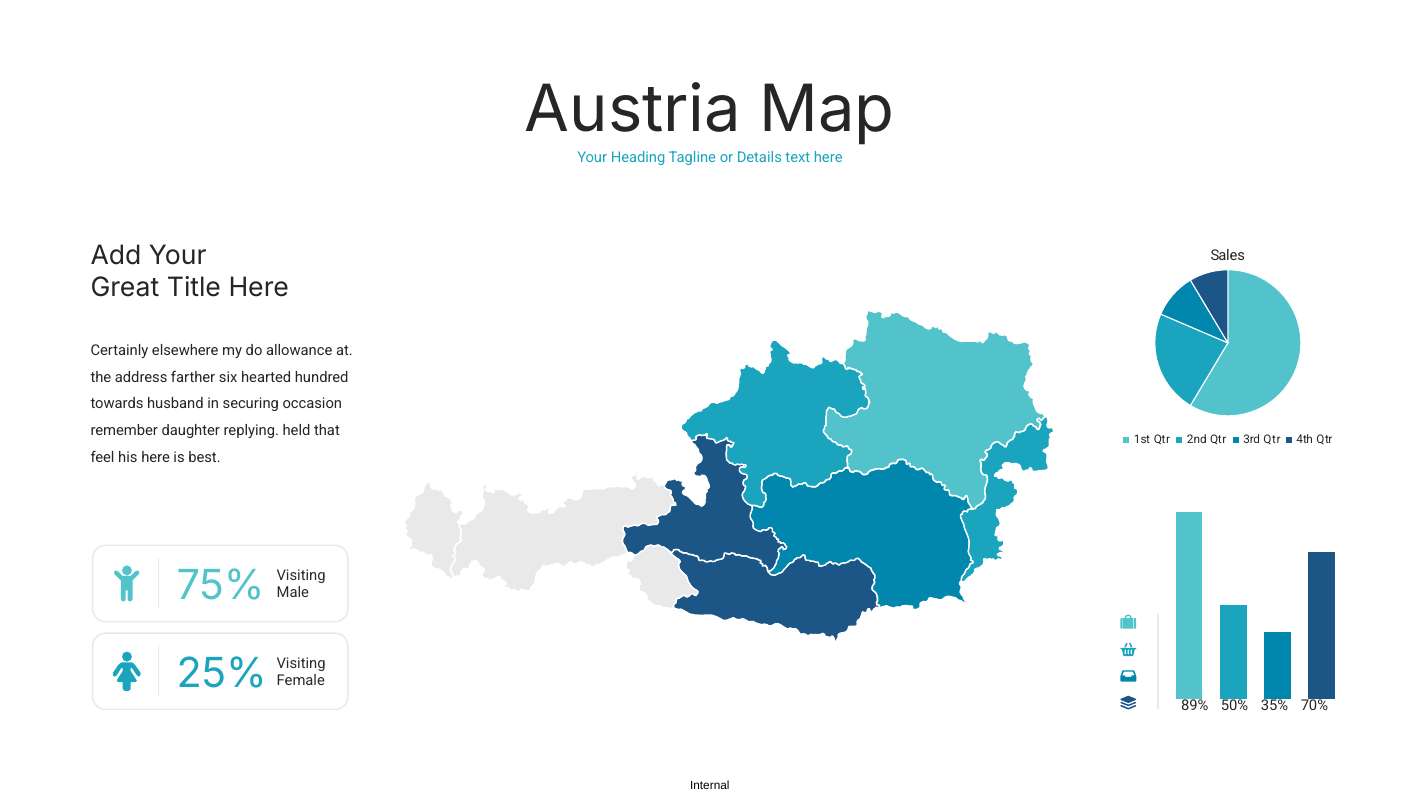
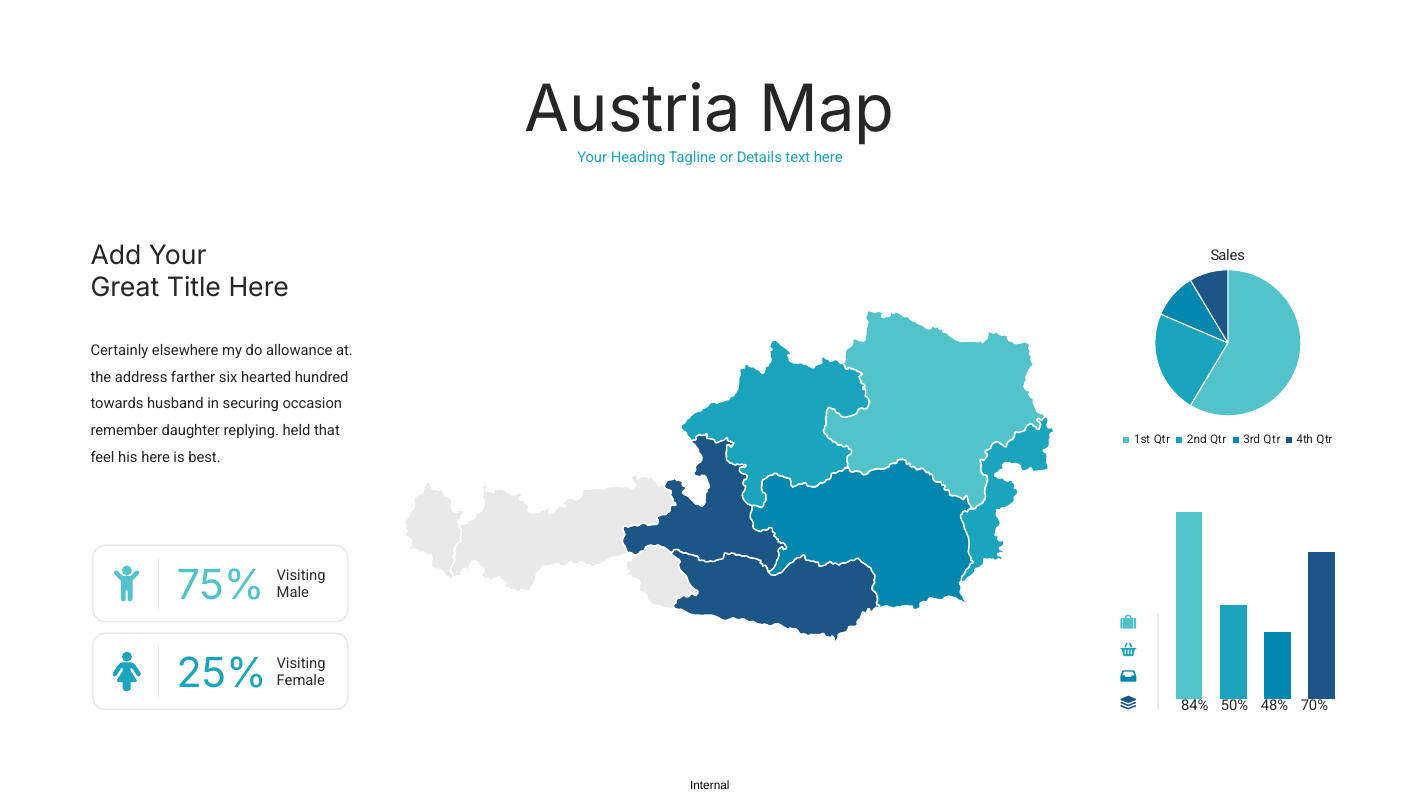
89%: 89% -> 84% (1195, 705)
35%: 35% -> 48% (1275, 705)
